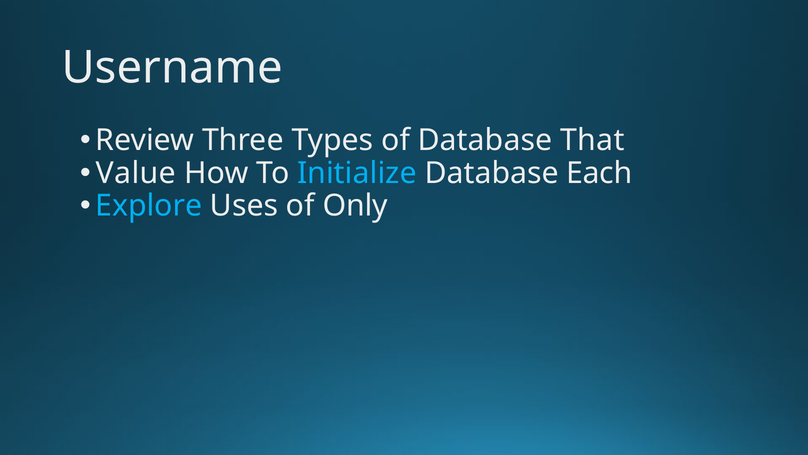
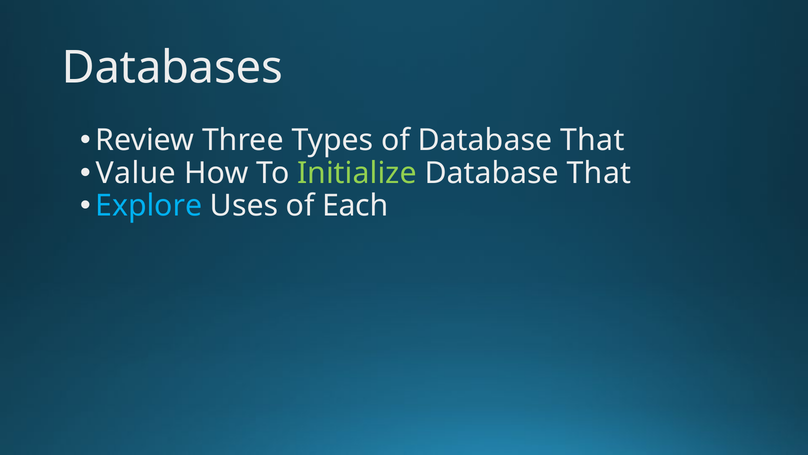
Username: Username -> Databases (172, 68)
Initialize colour: light blue -> light green (357, 173)
Each: Each -> That (599, 173)
Only: Only -> Each (355, 206)
